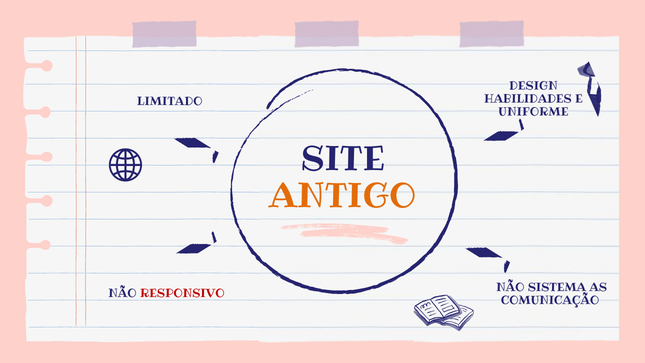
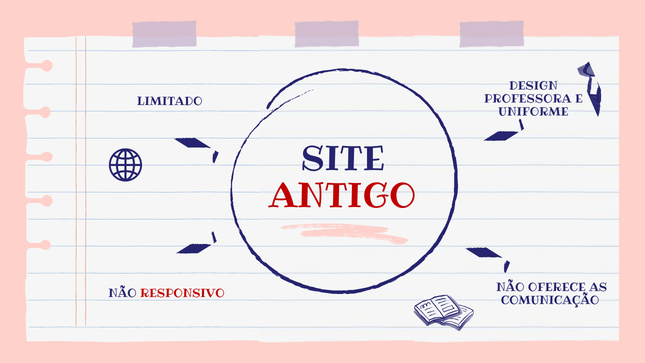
HABILIDADES: HABILIDADES -> PROFESSORA (528, 99)
ANTIGO colour: orange -> red (343, 196)
SISTEMA: SISTEMA -> OFERECE (557, 287)
